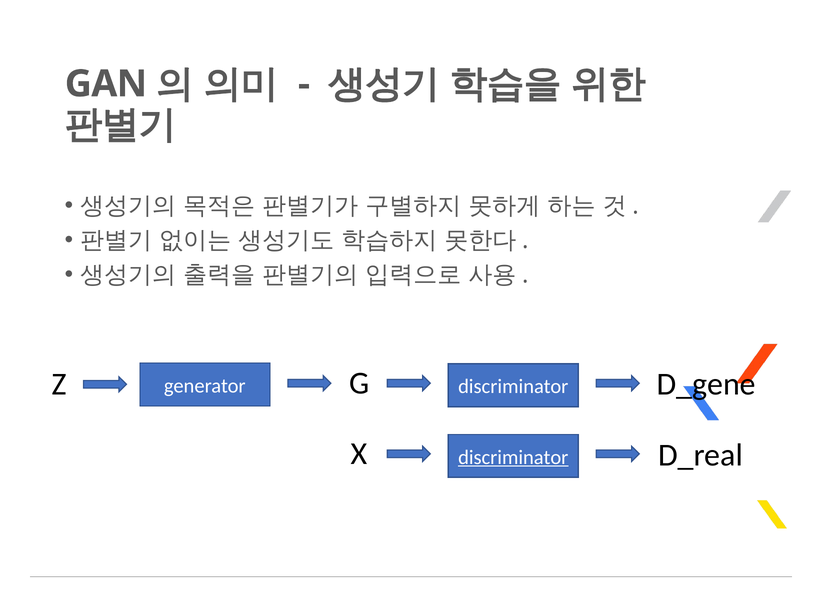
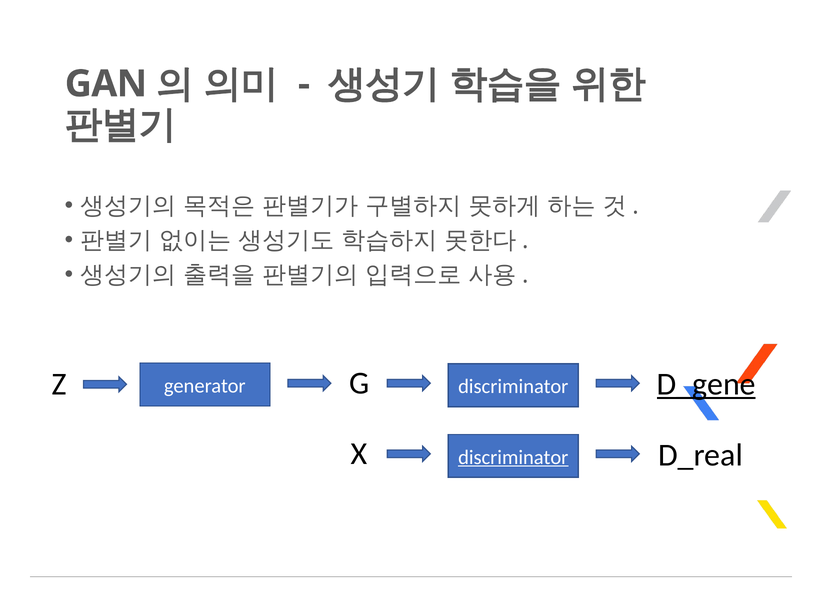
D_gene underline: none -> present (706, 385)
